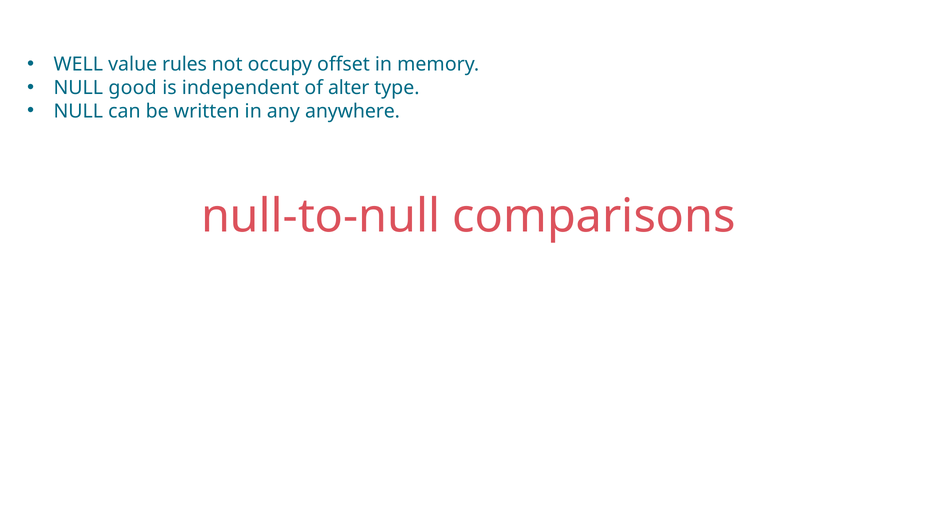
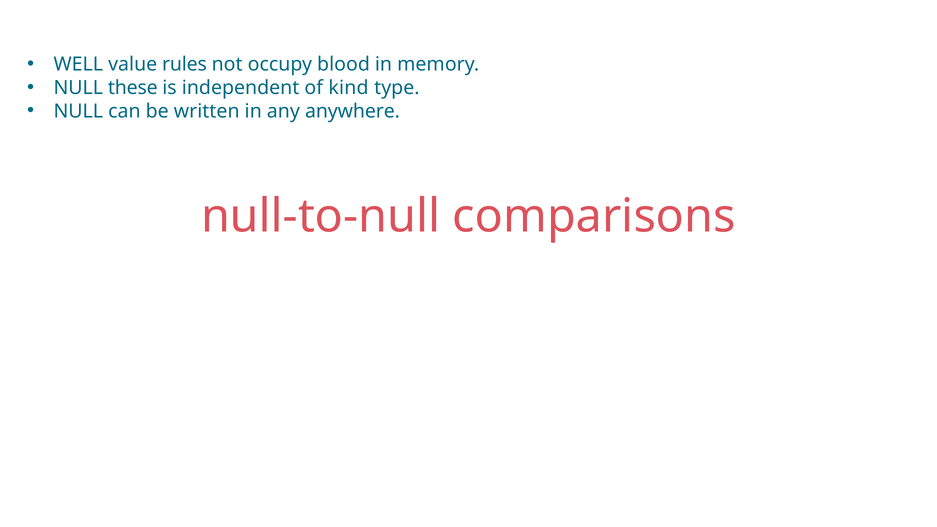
offset: offset -> blood (343, 64)
good: good -> these (133, 88)
alter: alter -> kind (349, 88)
